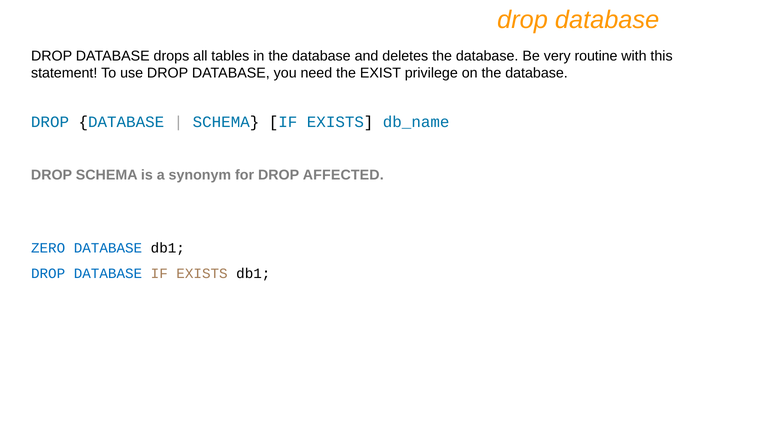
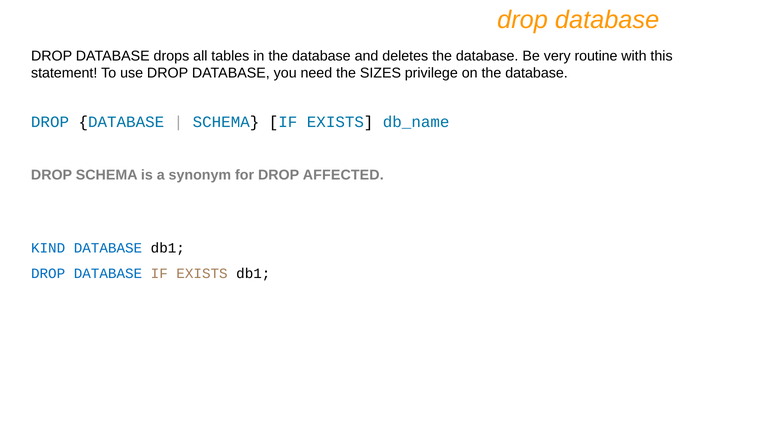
EXIST: EXIST -> SIZES (380, 73)
ZERO: ZERO -> KIND (48, 248)
